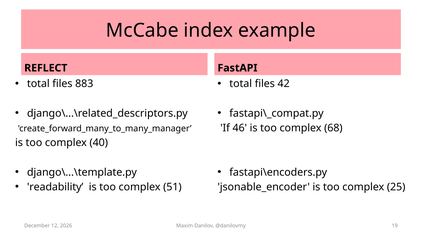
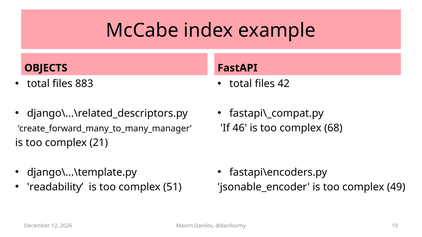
REFLECT: REFLECT -> OBJECTS (46, 68)
40: 40 -> 21 (99, 143)
25: 25 -> 49 (396, 187)
